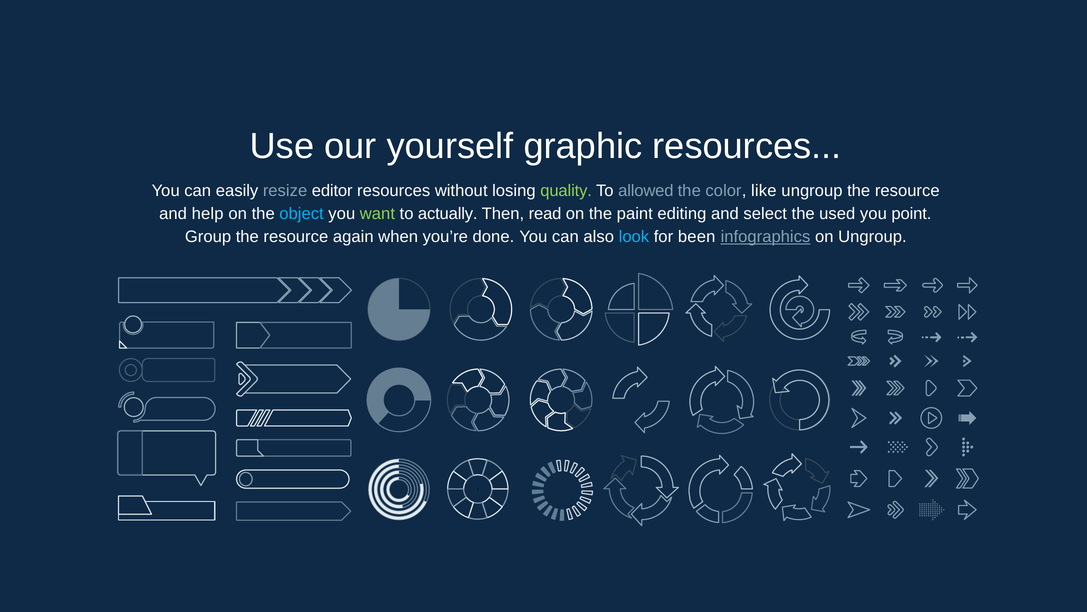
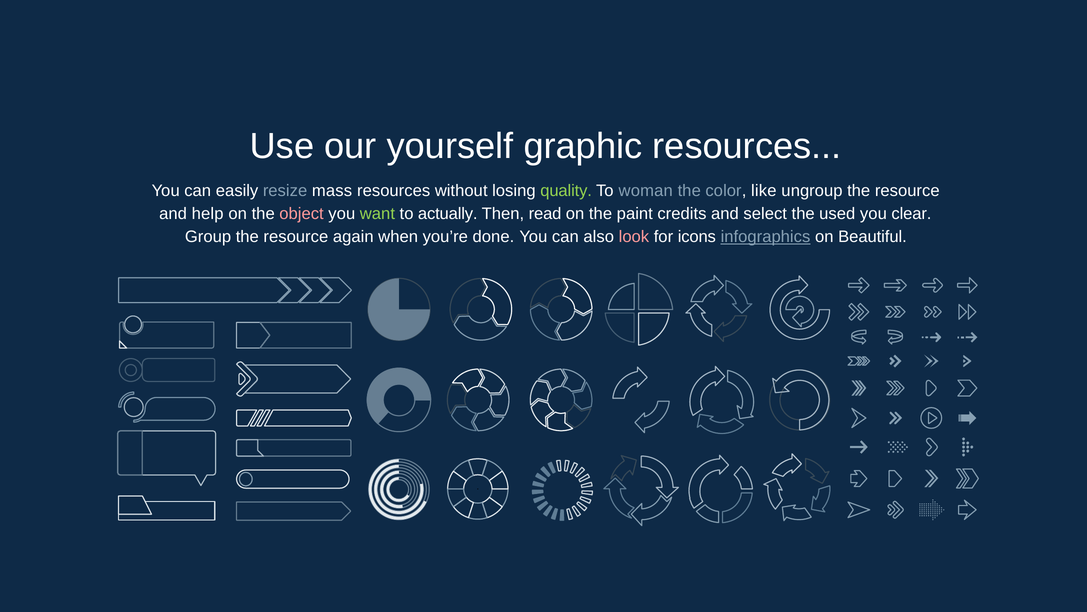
editor: editor -> mass (332, 191)
allowed: allowed -> woman (646, 191)
object colour: light blue -> pink (302, 214)
editing: editing -> credits (682, 214)
point: point -> clear (911, 214)
look colour: light blue -> pink (634, 237)
been: been -> icons (697, 237)
on Ungroup: Ungroup -> Beautiful (872, 237)
